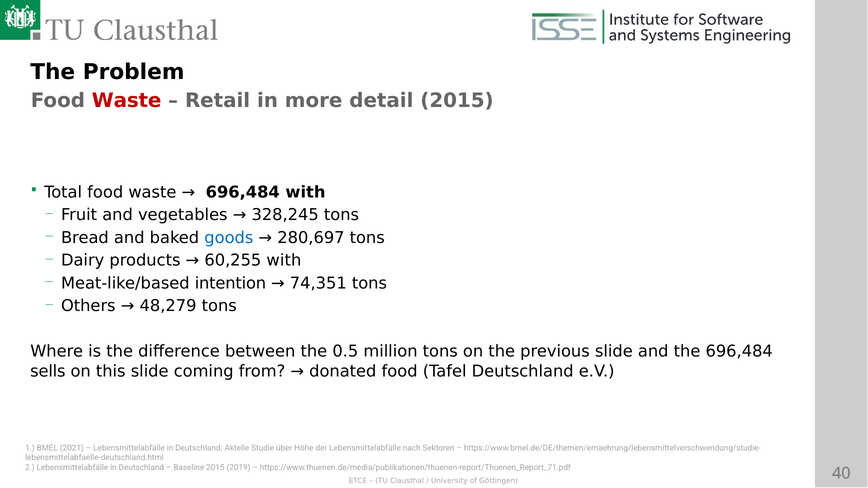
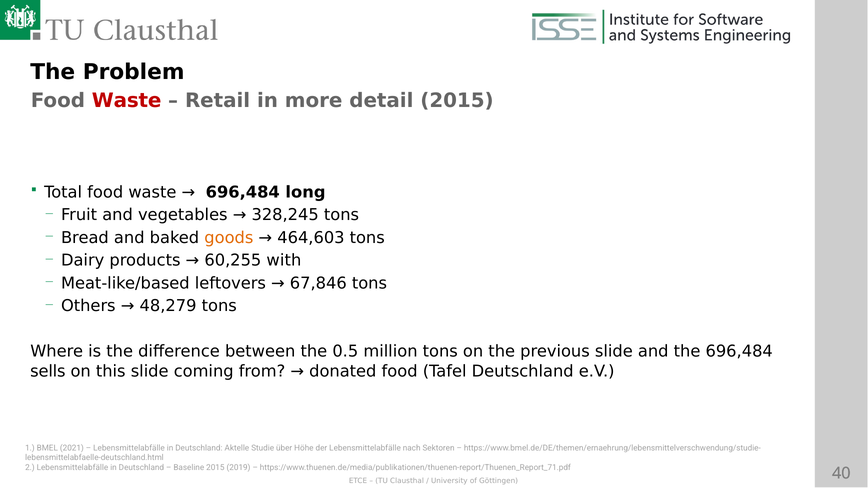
696,484 with: with -> long (305, 192)
goods colour: blue -> orange (229, 238)
280,697: 280,697 -> 464,603 (311, 238)
intention: intention -> leftovers (230, 283)
74,351: 74,351 -> 67,846 (318, 283)
